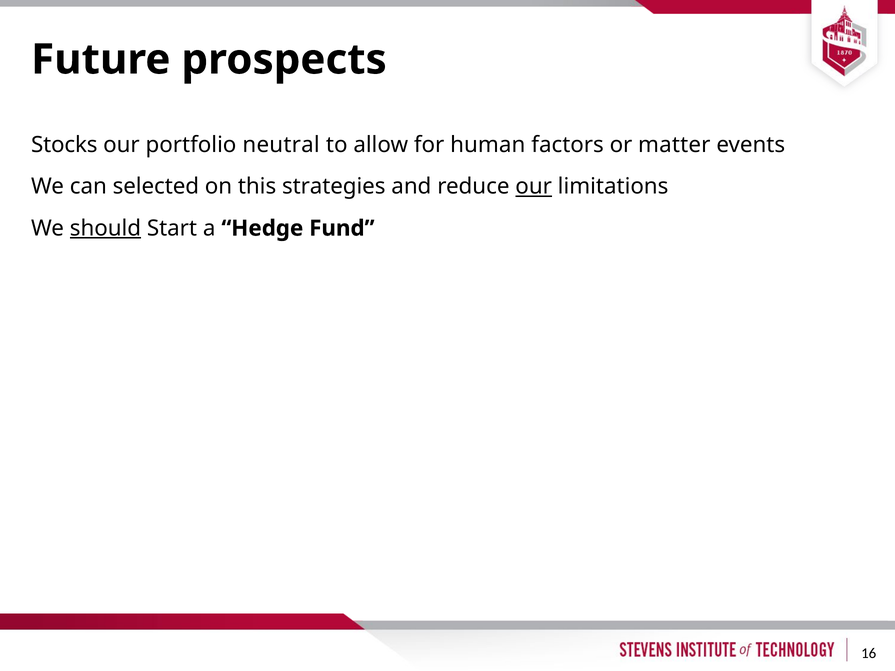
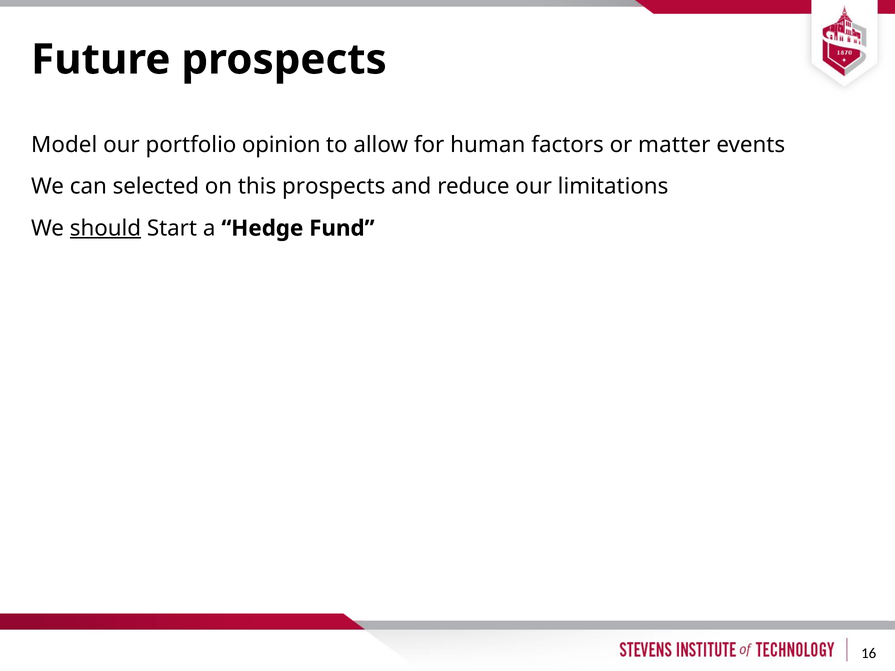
Stocks: Stocks -> Model (64, 145)
neutral: neutral -> opinion (281, 145)
this strategies: strategies -> prospects (334, 187)
our underline: present -> none (534, 187)
